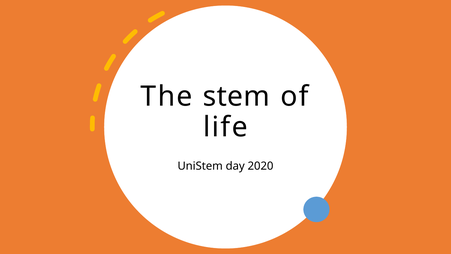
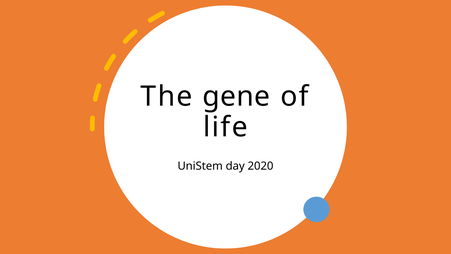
stem: stem -> gene (236, 97)
